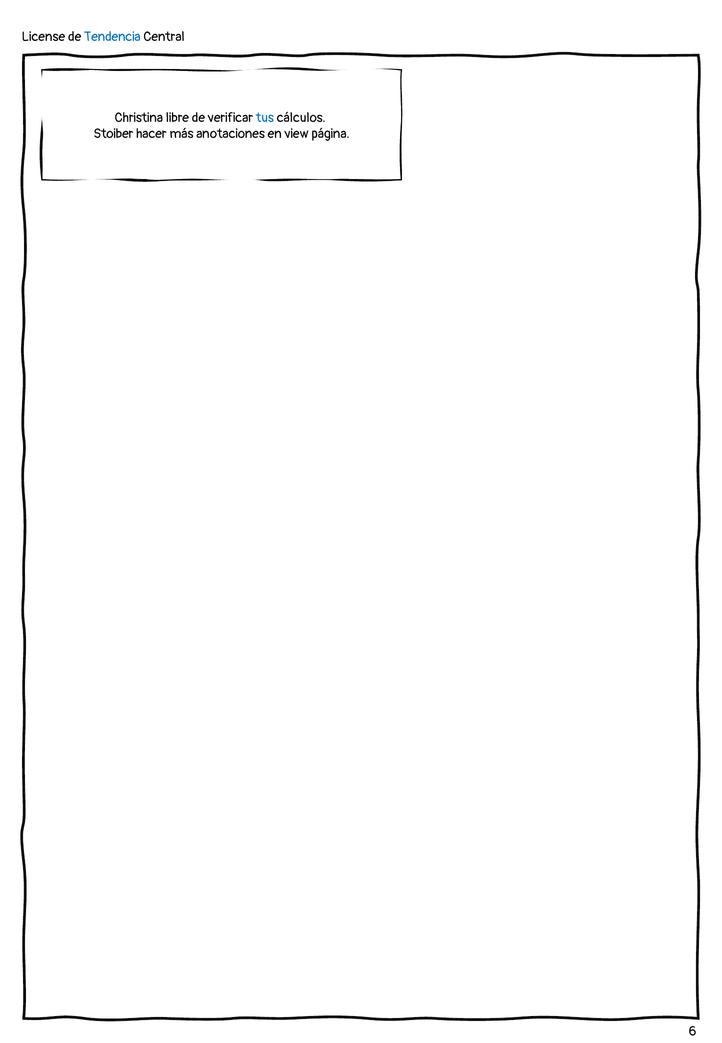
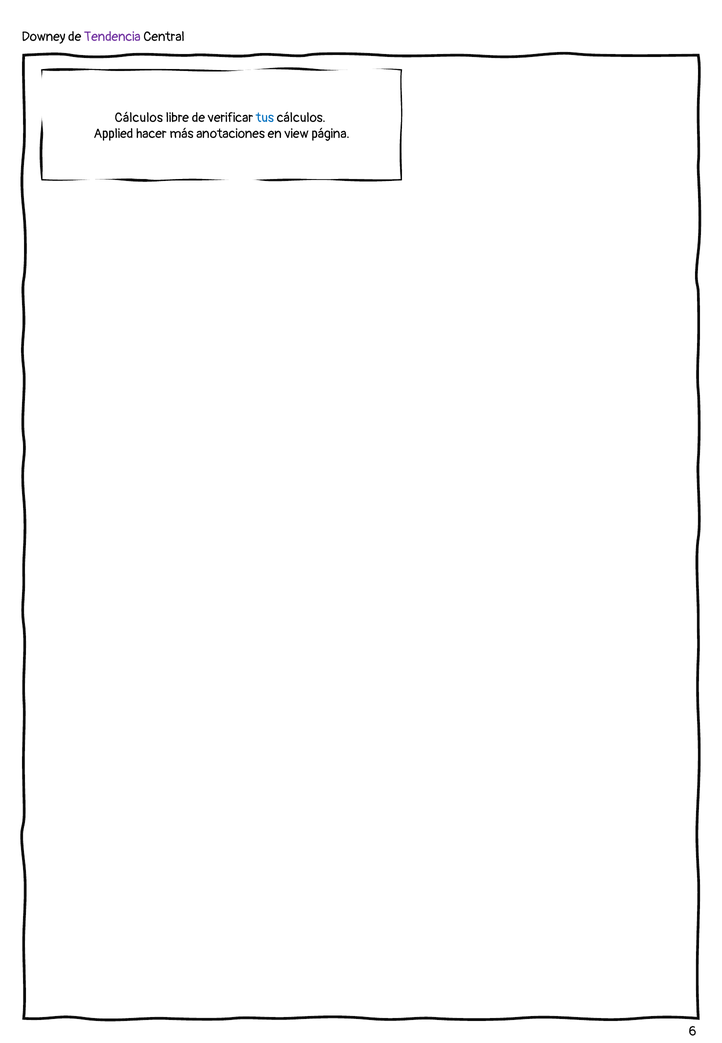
License: License -> Downey (43, 37)
Tendencia colour: blue -> purple (112, 37)
Christina: Christina -> Cálculos (139, 118)
Stoiber: Stoiber -> Applied (113, 134)
